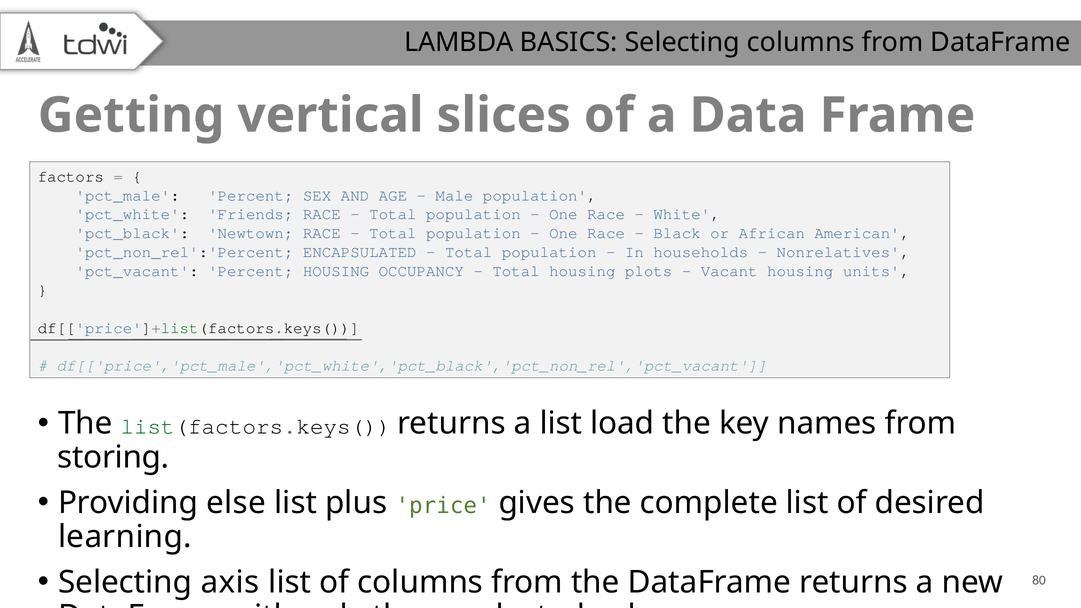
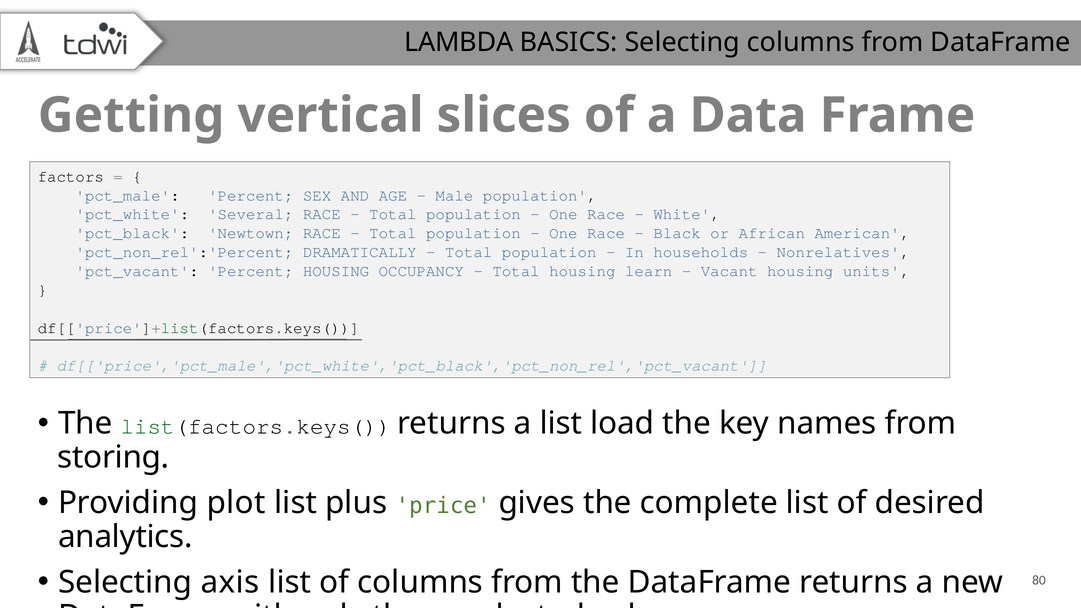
Friends: Friends -> Several (251, 214)
ENCAPSULATED: ENCAPSULATED -> DRAMATICALLY (360, 252)
plots: plots -> learn (649, 271)
else: else -> plot (236, 503)
learning: learning -> analytics (125, 537)
